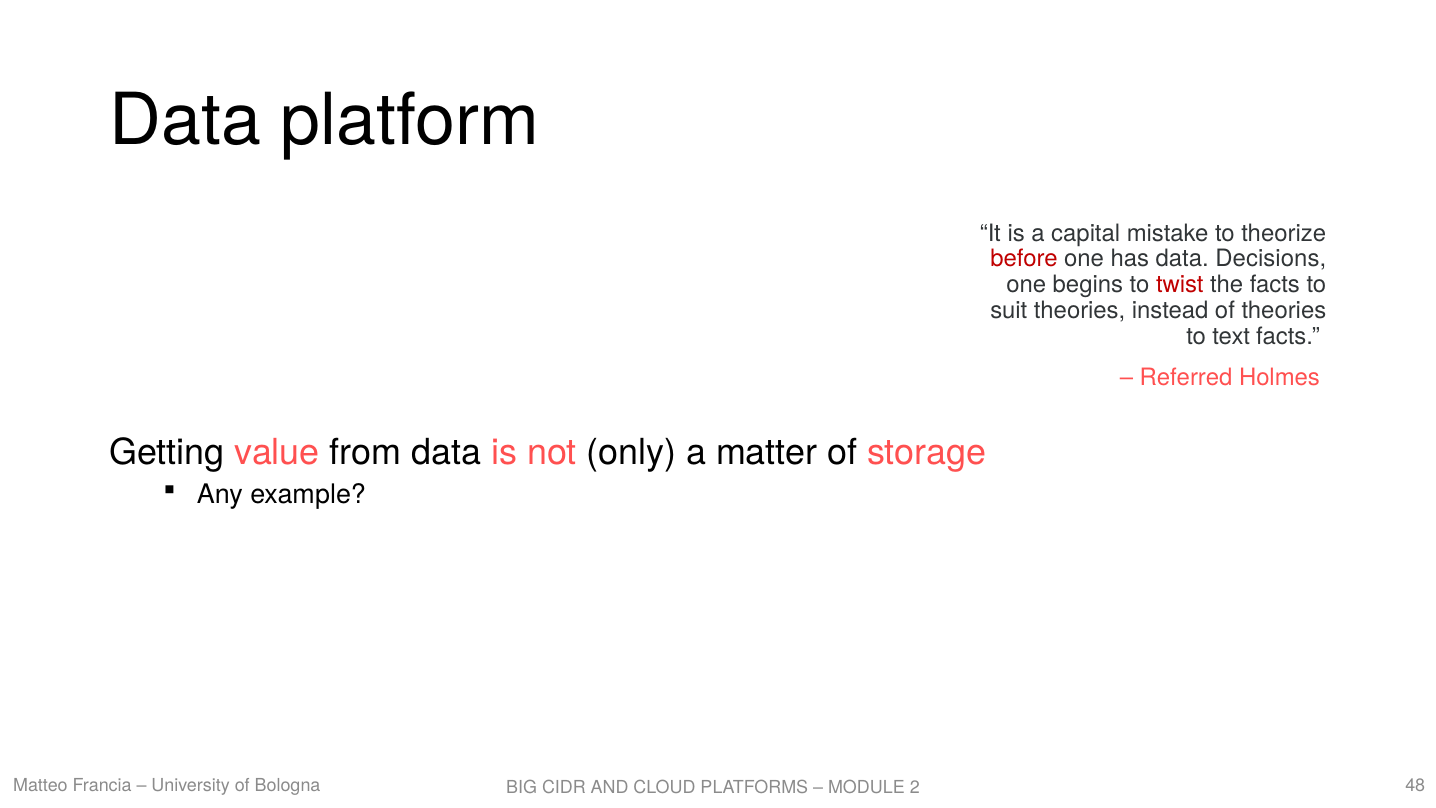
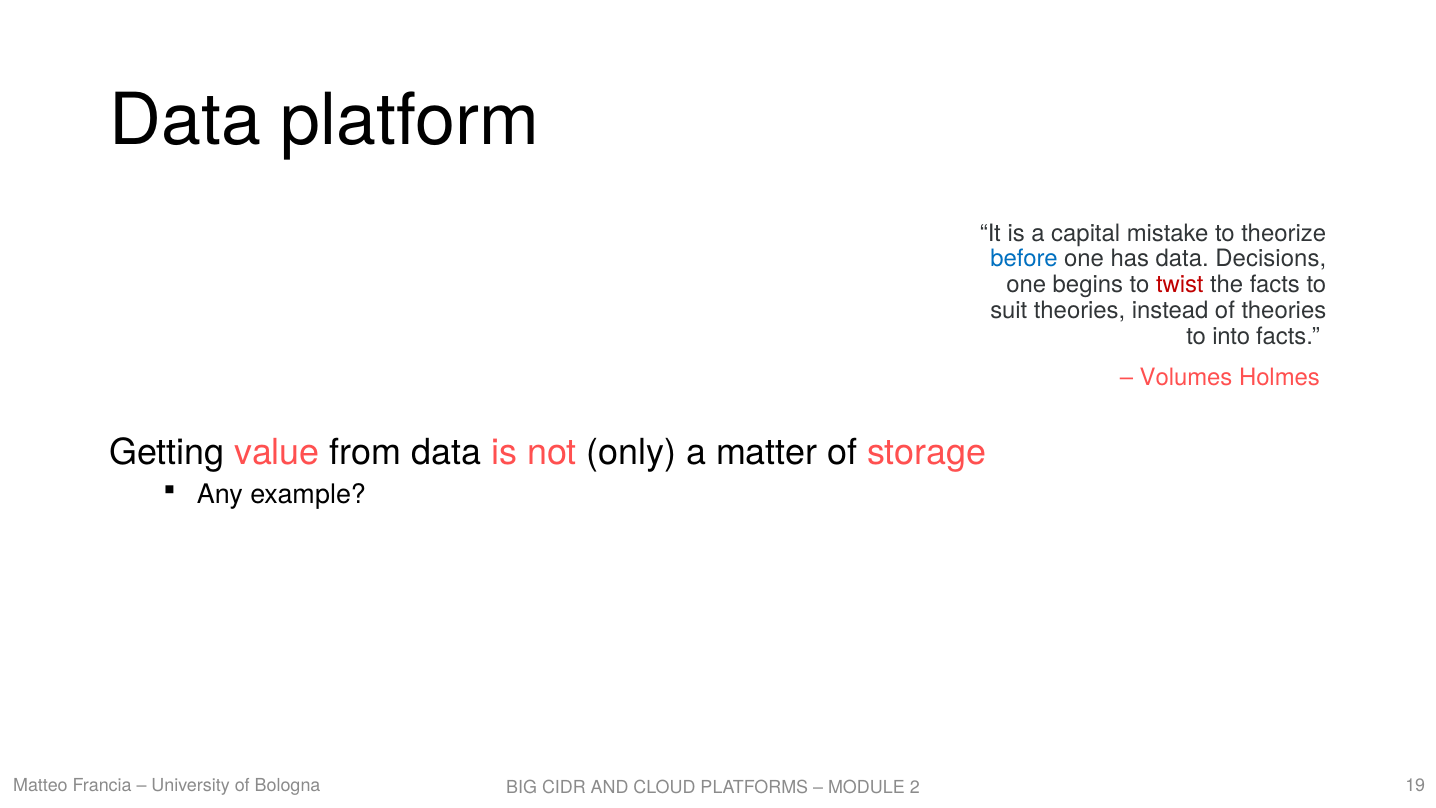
before colour: red -> blue (1024, 259)
text: text -> into (1231, 336)
Referred: Referred -> Volumes (1186, 377)
48: 48 -> 19 (1415, 785)
